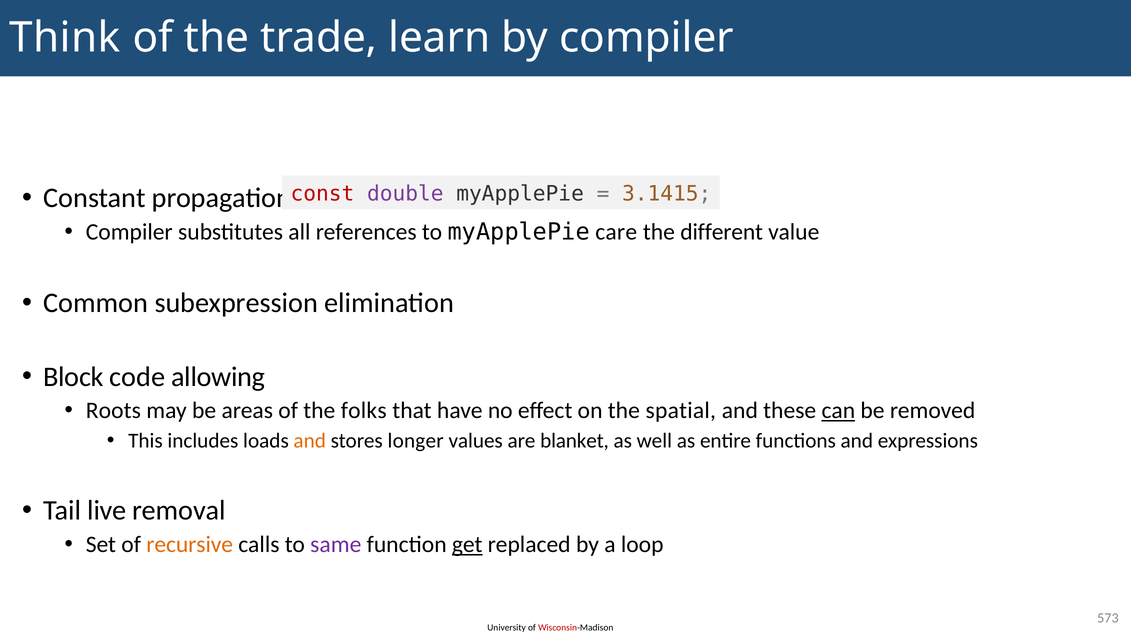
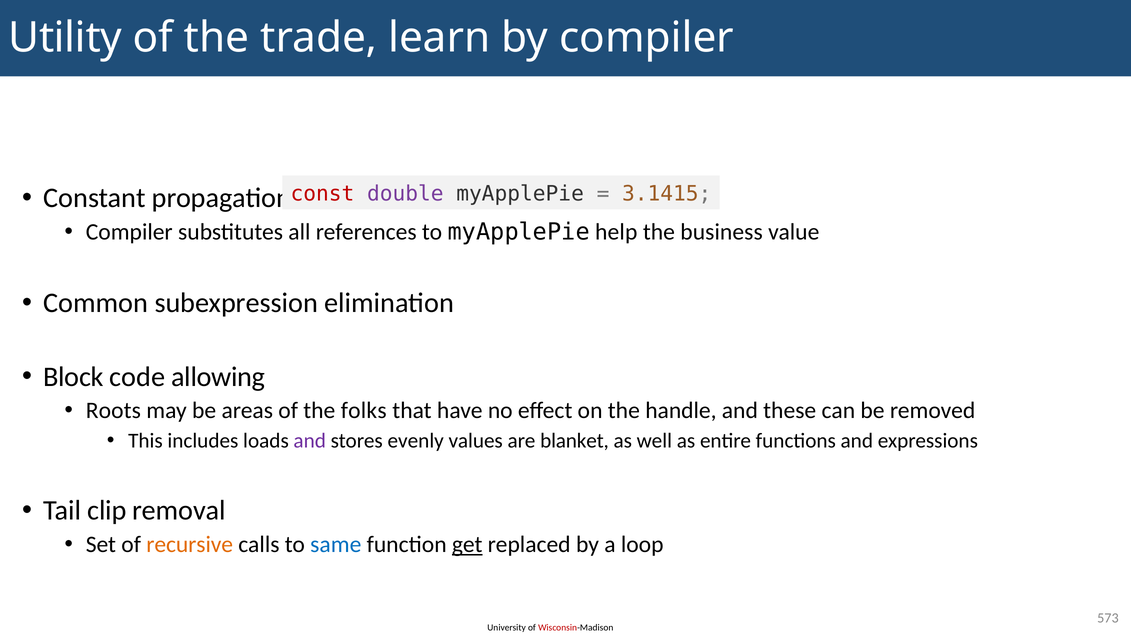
Think: Think -> Utility (65, 38)
care: care -> help (616, 232)
different: different -> business (722, 232)
spatial: spatial -> handle (681, 411)
can underline: present -> none (838, 411)
and colour: orange -> purple (310, 441)
longer: longer -> evenly (416, 441)
live: live -> clip (107, 511)
same colour: purple -> blue (336, 545)
